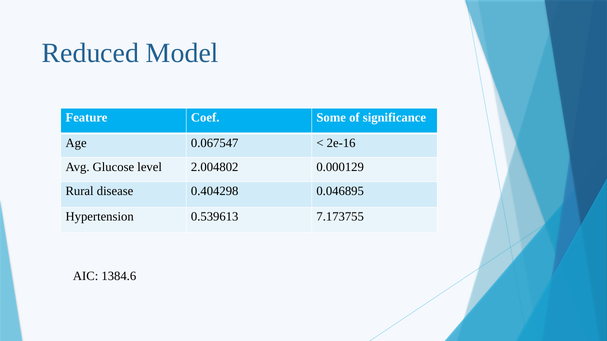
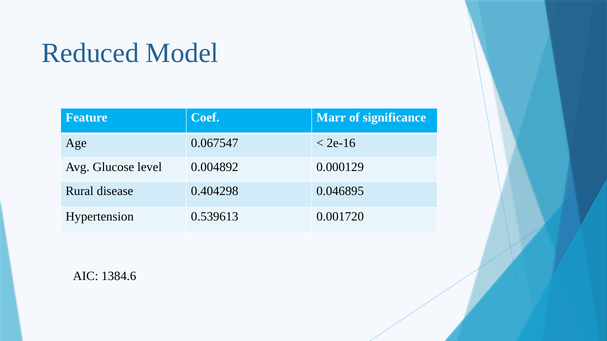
Some: Some -> Marr (331, 118)
2.004802: 2.004802 -> 0.004892 (215, 167)
7.173755: 7.173755 -> 0.001720 (340, 217)
